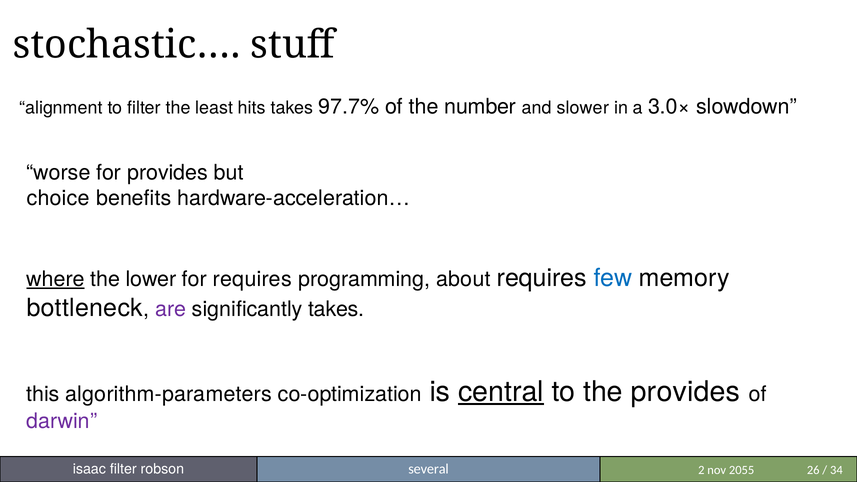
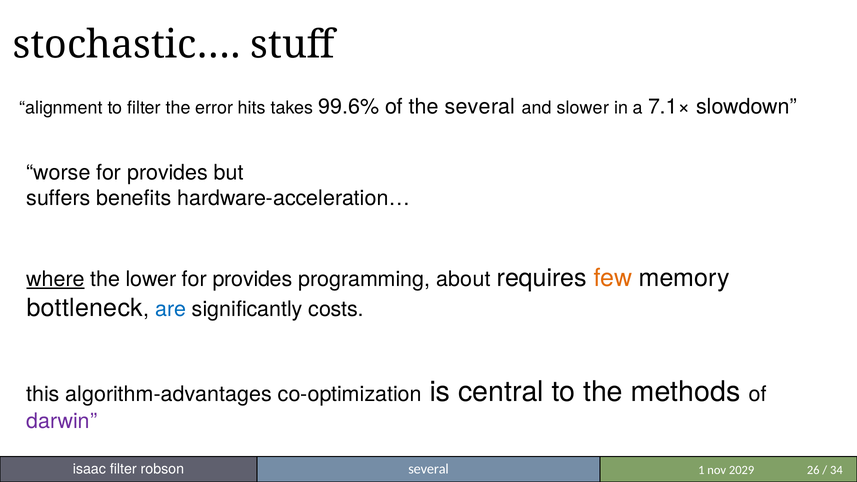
least: least -> error (214, 108)
97.7%: 97.7% -> 99.6% (349, 107)
the number: number -> several (480, 107)
3.0×: 3.0× -> 7.1× (669, 107)
choice: choice -> suffers (58, 198)
requires: requires -> provides (253, 279)
few colour: blue -> orange (613, 278)
are colour: purple -> blue (171, 309)
significantly takes: takes -> costs (336, 309)
algorithm-parameters: algorithm-parameters -> algorithm-advantages (169, 394)
central underline: present -> none (501, 392)
the provides: provides -> methods (686, 392)
2: 2 -> 1 (701, 470)
2055: 2055 -> 2029 (742, 470)
